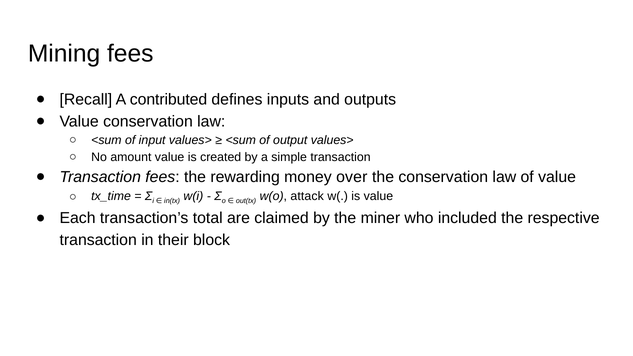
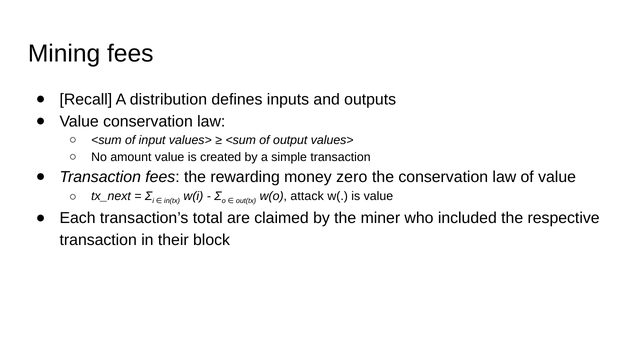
contributed: contributed -> distribution (168, 100)
over: over -> zero (352, 177)
tx_time: tx_time -> tx_next (111, 196)
